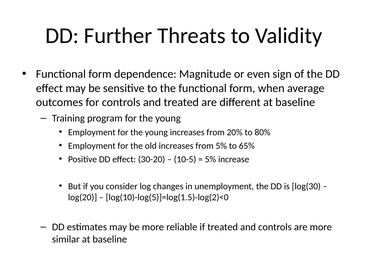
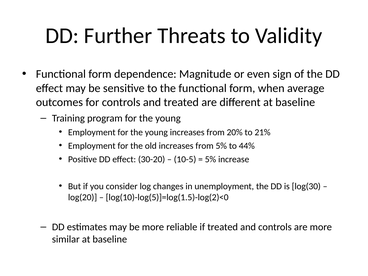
80%: 80% -> 21% (263, 132)
65%: 65% -> 44% (247, 146)
